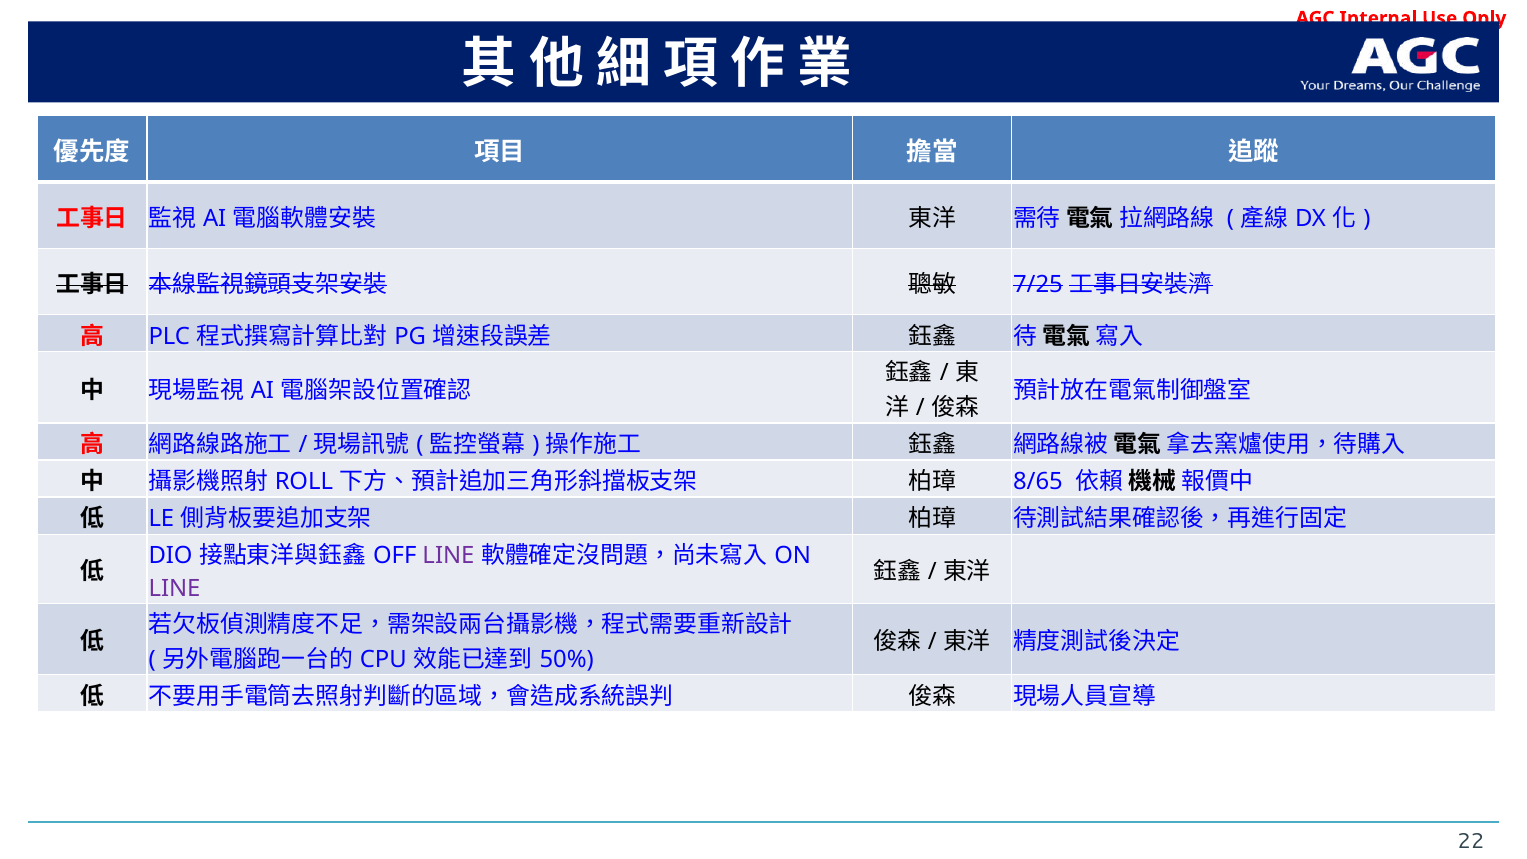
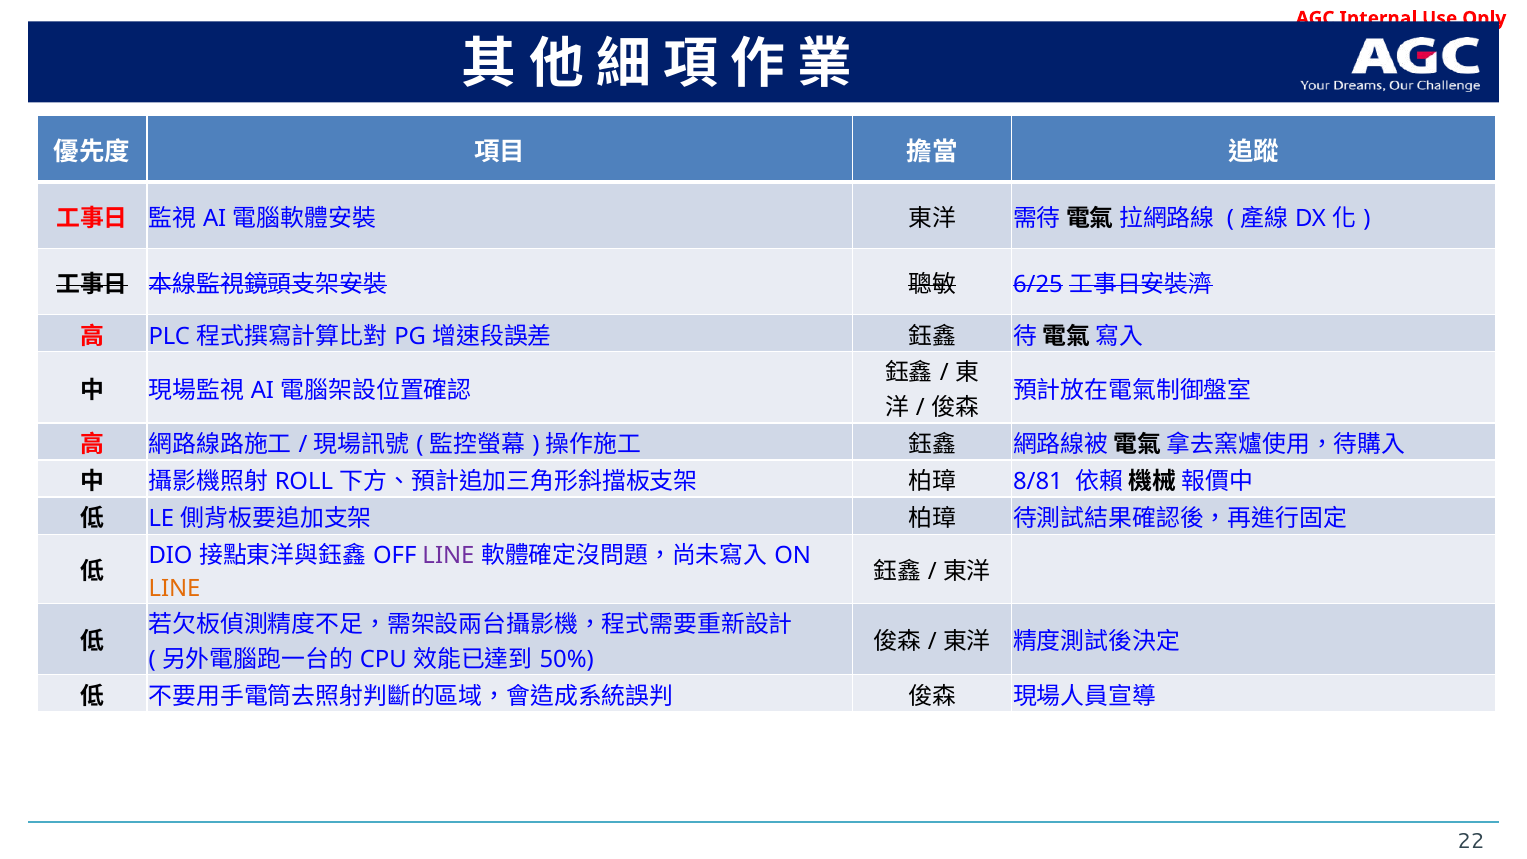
7/25: 7/25 -> 6/25 (1038, 285)
8/65: 8/65 -> 8/81 (1038, 482)
LINE colour: purple -> orange (174, 588)
